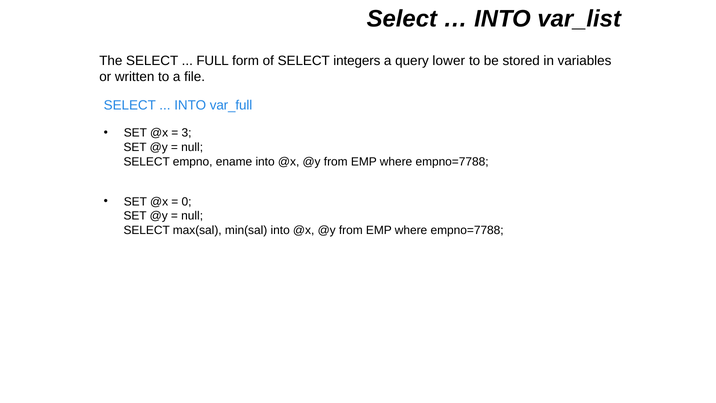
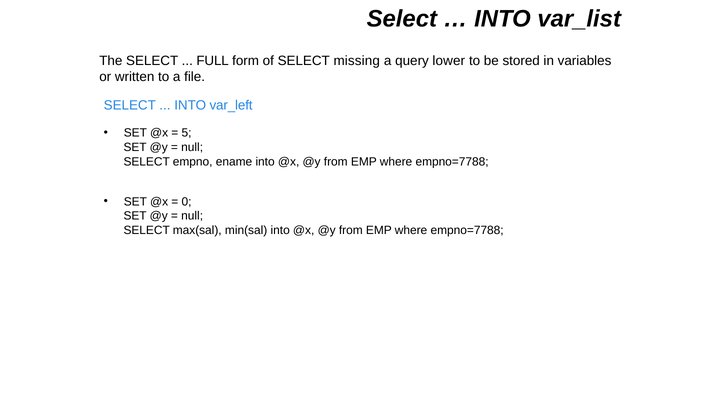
integers: integers -> missing (357, 61)
var_full: var_full -> var_left (231, 105)
3: 3 -> 5 (187, 133)
